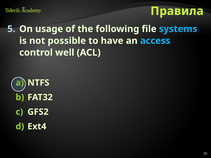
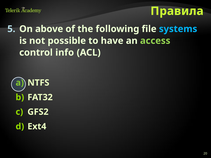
usage: usage -> above (49, 29)
access colour: light blue -> light green (155, 41)
well: well -> info (65, 53)
